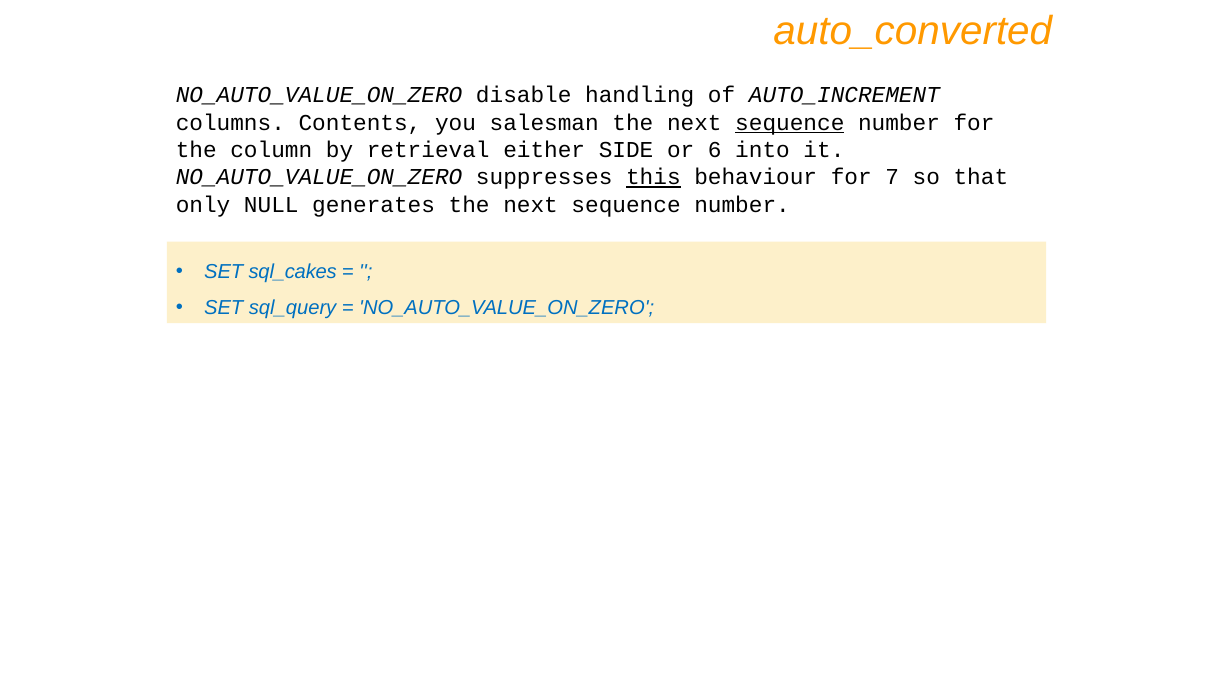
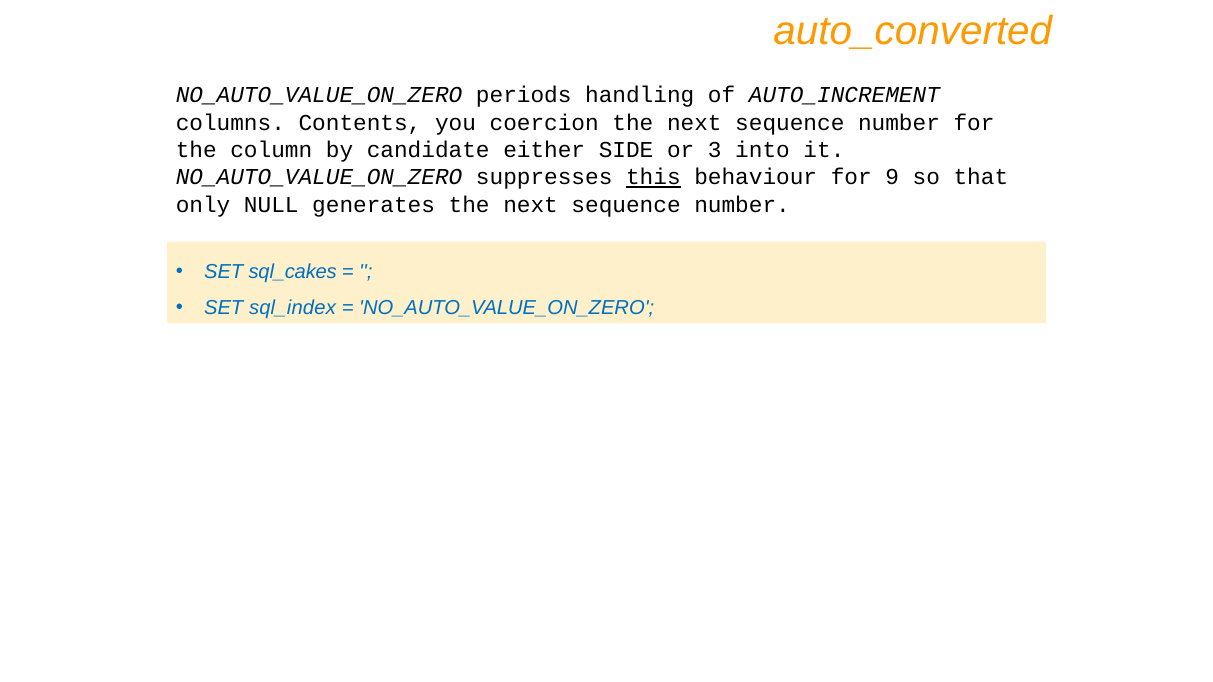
disable: disable -> periods (524, 96)
salesman: salesman -> coercion (544, 123)
sequence underline: present -> none (790, 123)
retrieval: retrieval -> candidate (428, 150)
6: 6 -> 3 (715, 150)
7: 7 -> 9 (892, 177)
sql_query: sql_query -> sql_index (292, 308)
